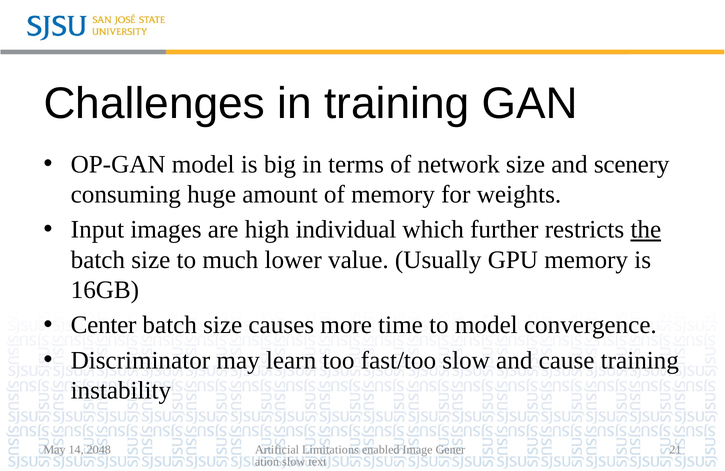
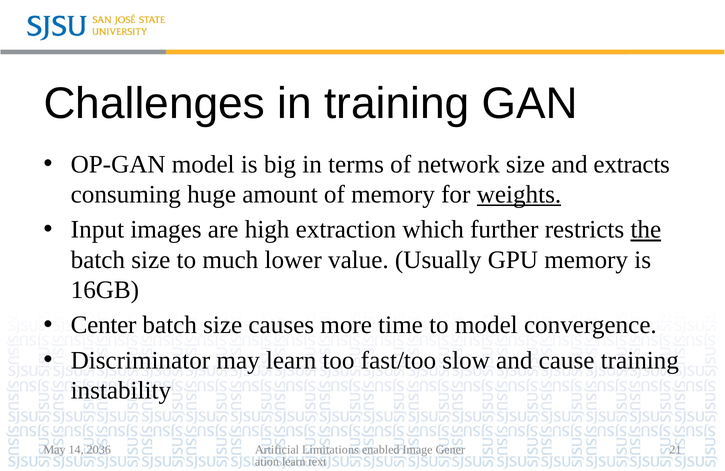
scenery: scenery -> extracts (632, 164)
weights underline: none -> present (519, 195)
individual: individual -> extraction (346, 230)
2048: 2048 -> 2036 (99, 450)
slow: slow -> learn (294, 462)
